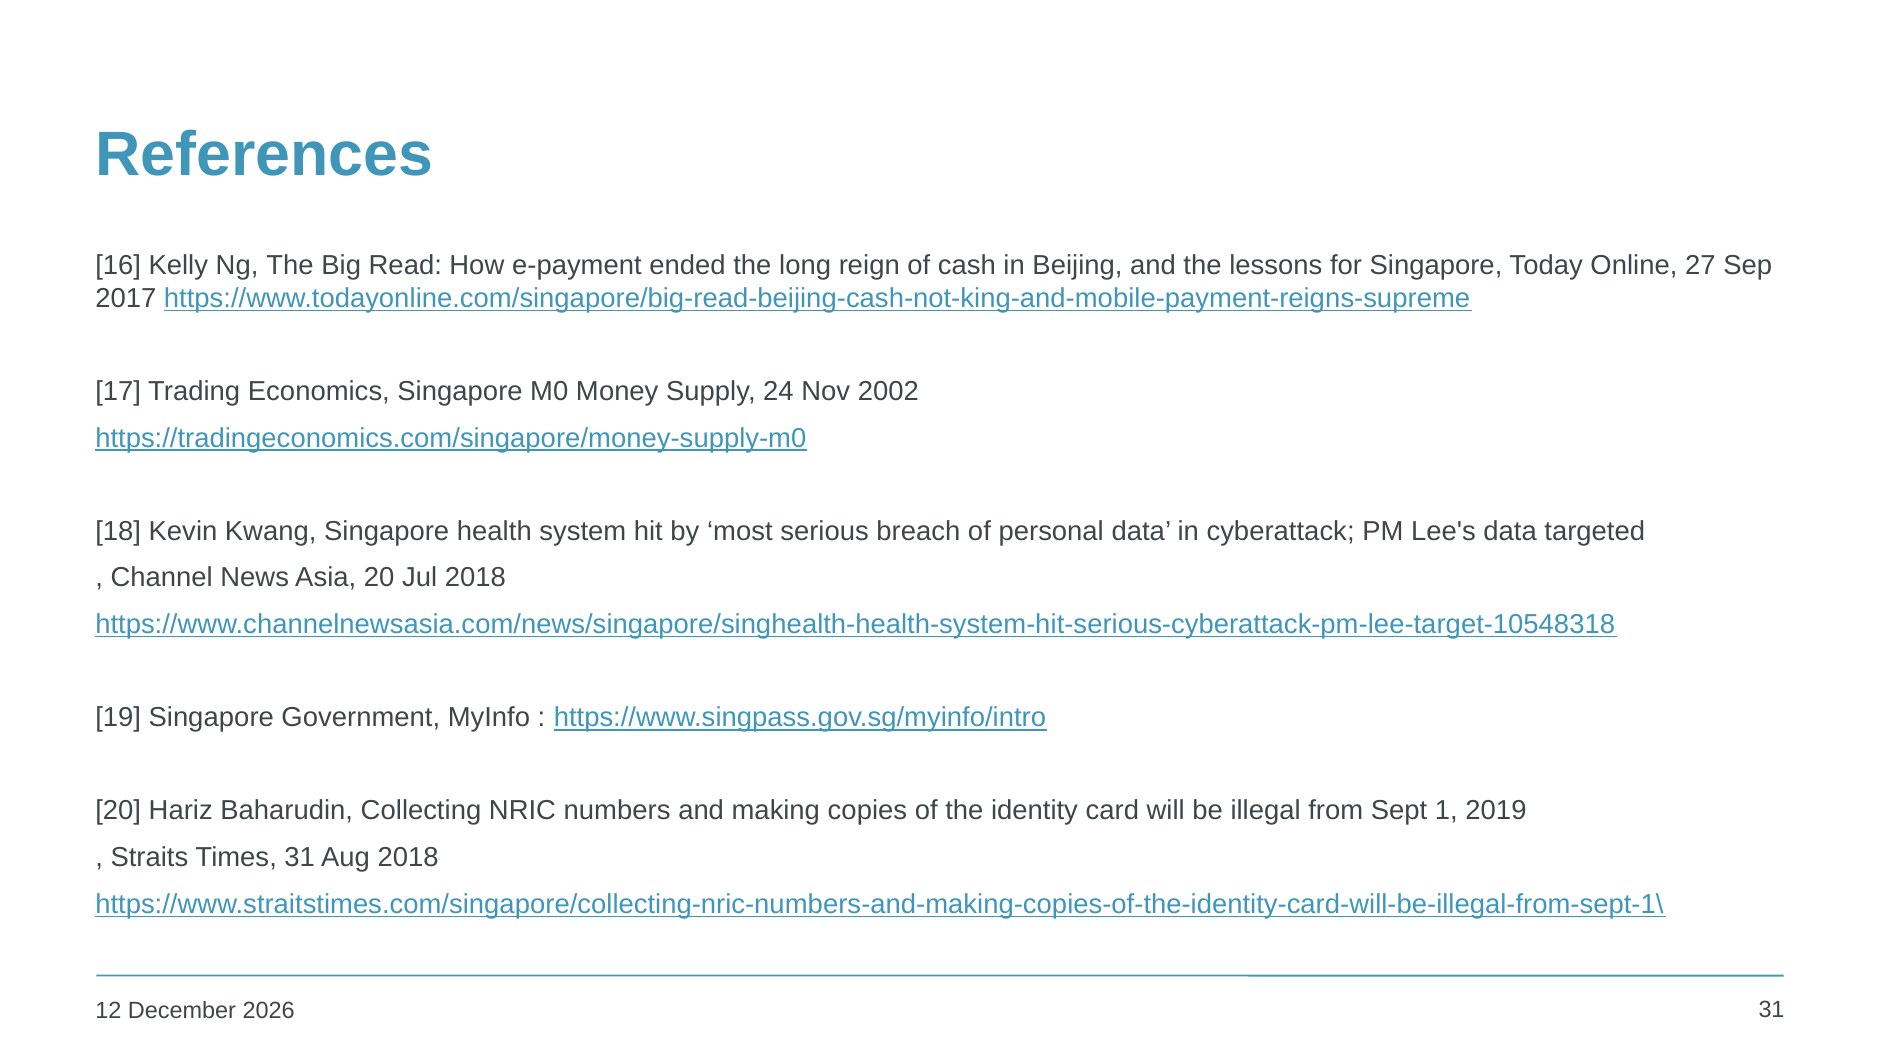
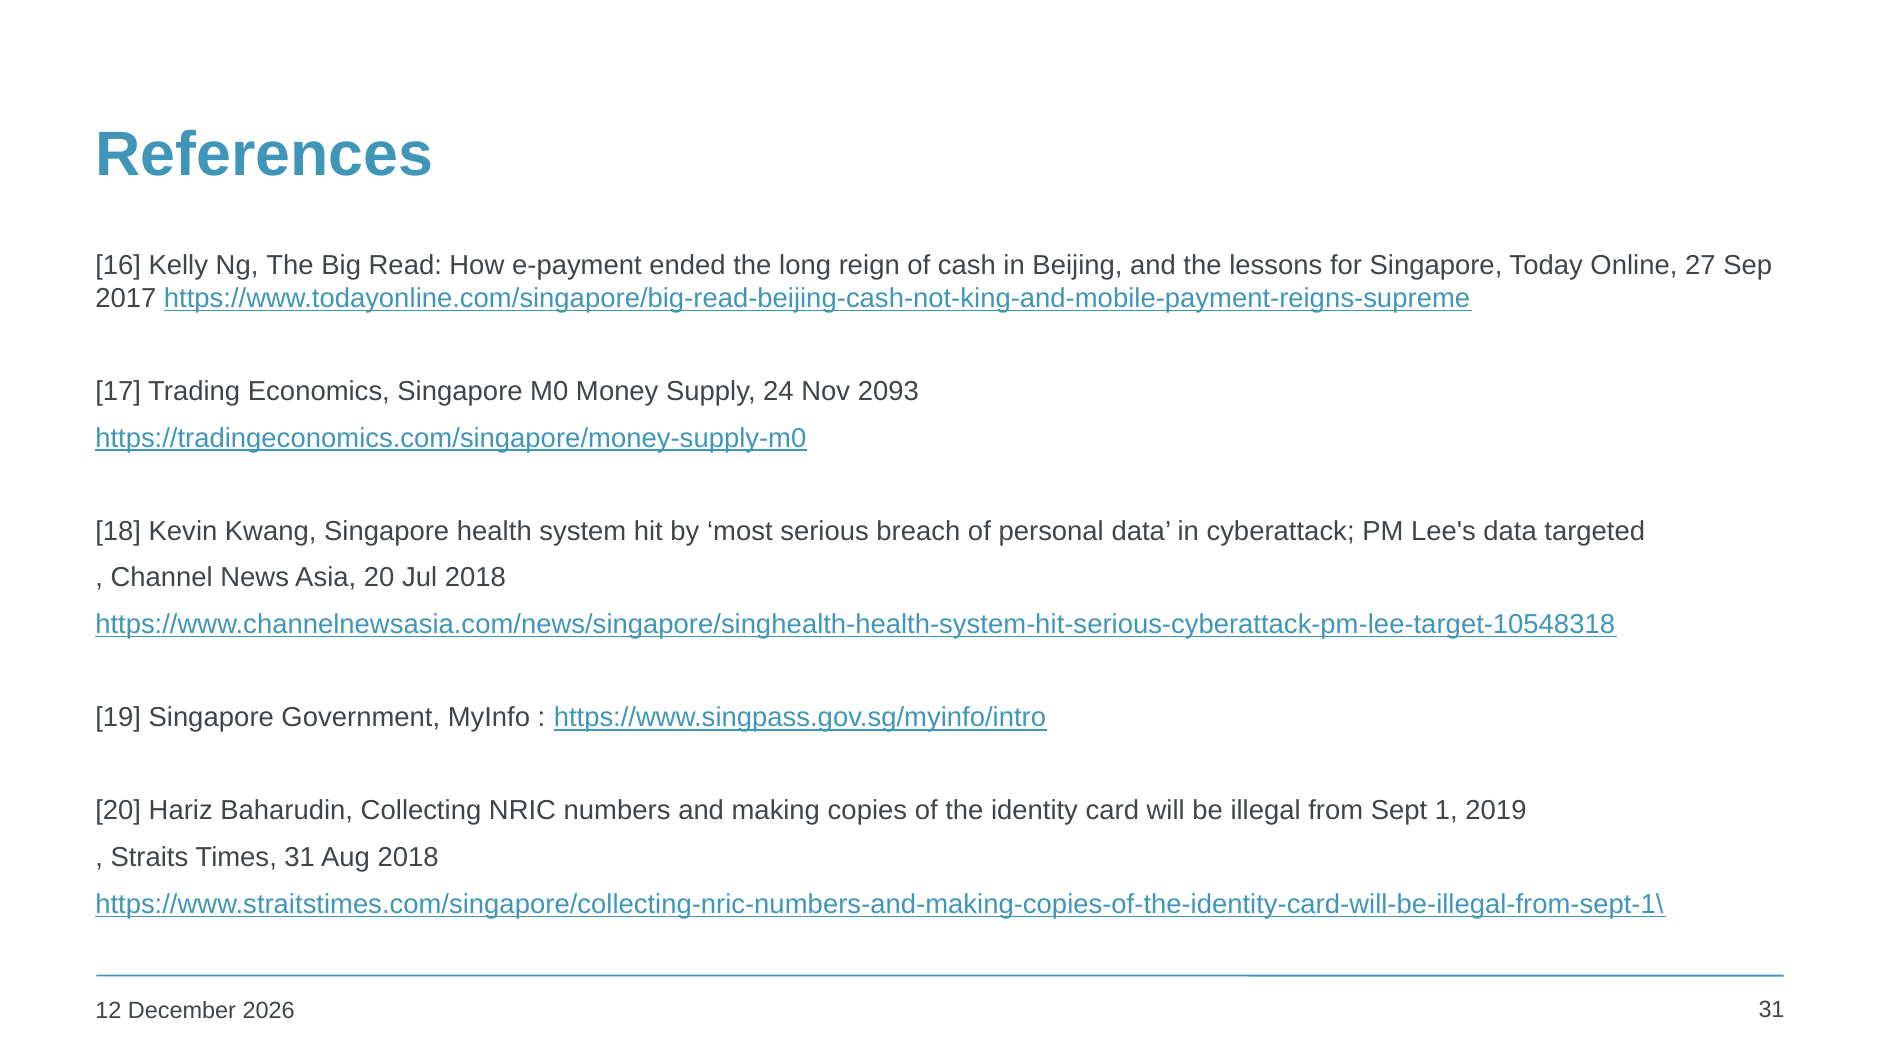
2002: 2002 -> 2093 (888, 392)
